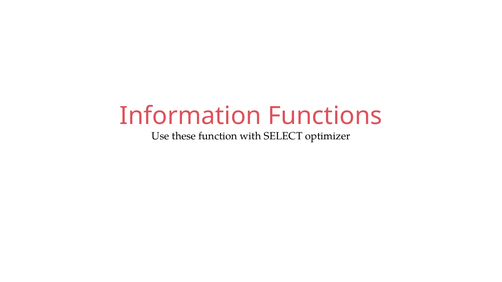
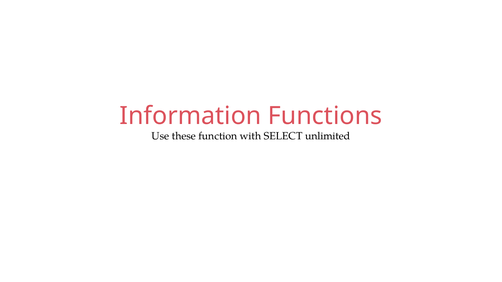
optimizer: optimizer -> unlimited (328, 136)
